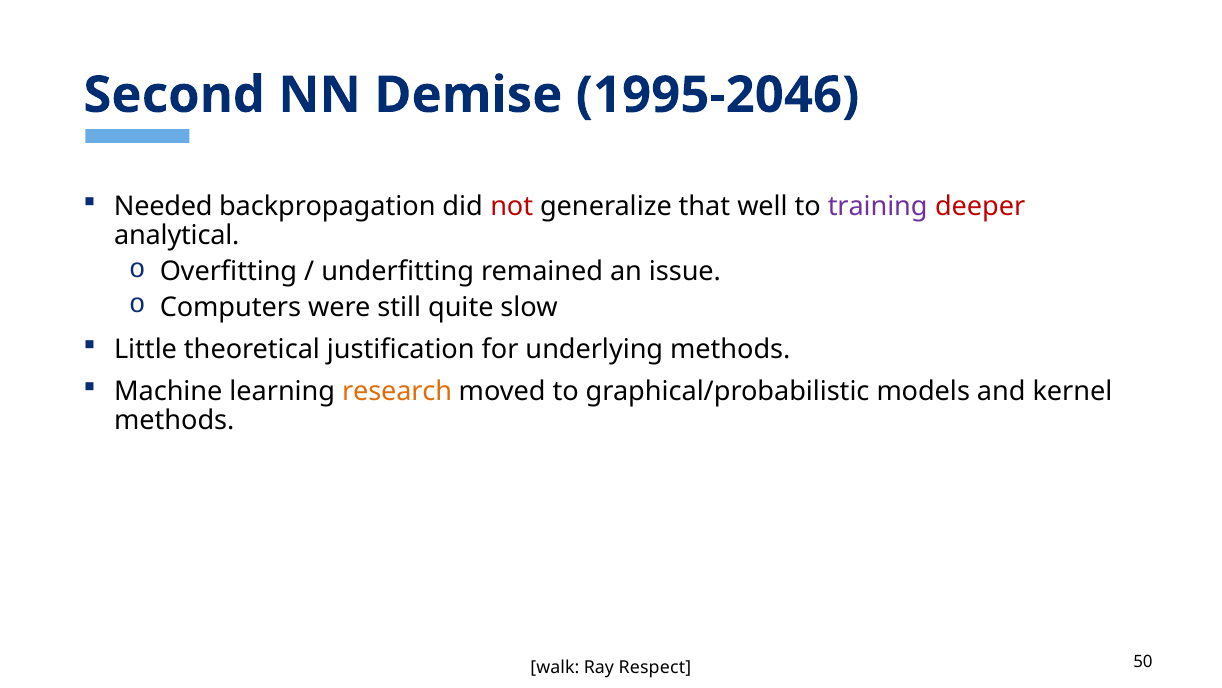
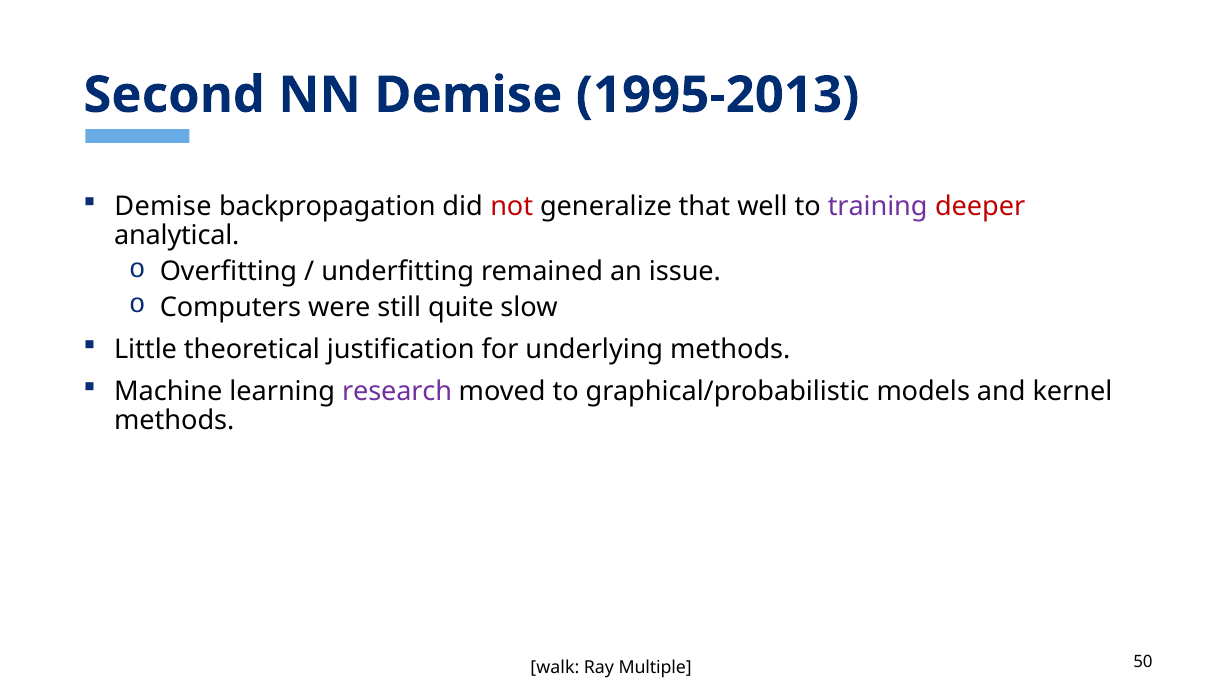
1995-2046: 1995-2046 -> 1995-2013 (718, 95)
Needed: Needed -> Demise (163, 206)
research colour: orange -> purple (397, 391)
Respect: Respect -> Multiple (655, 667)
